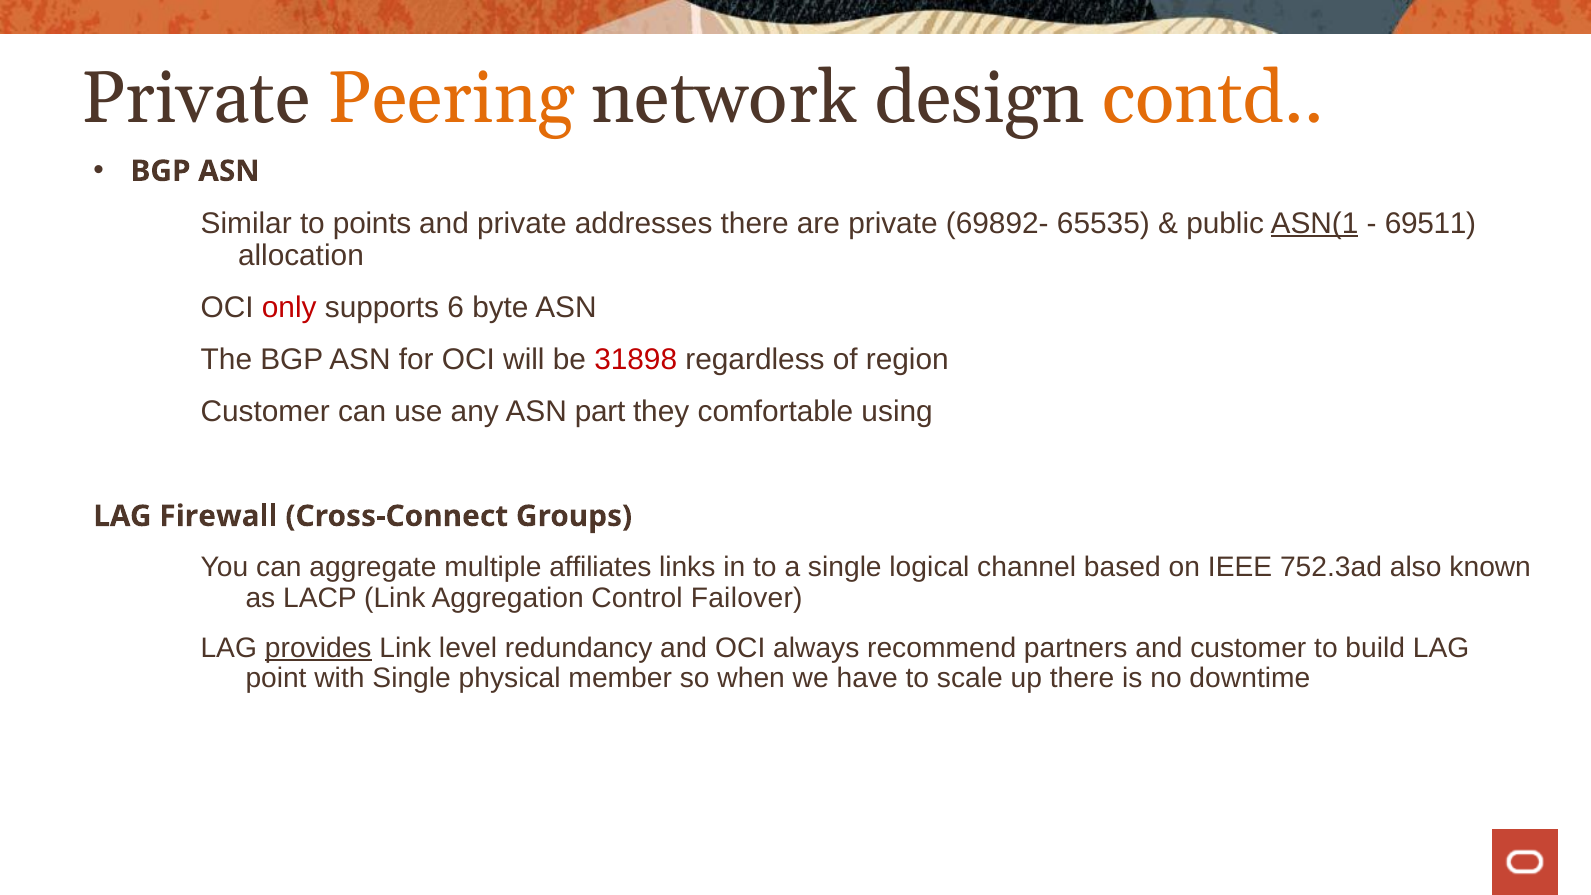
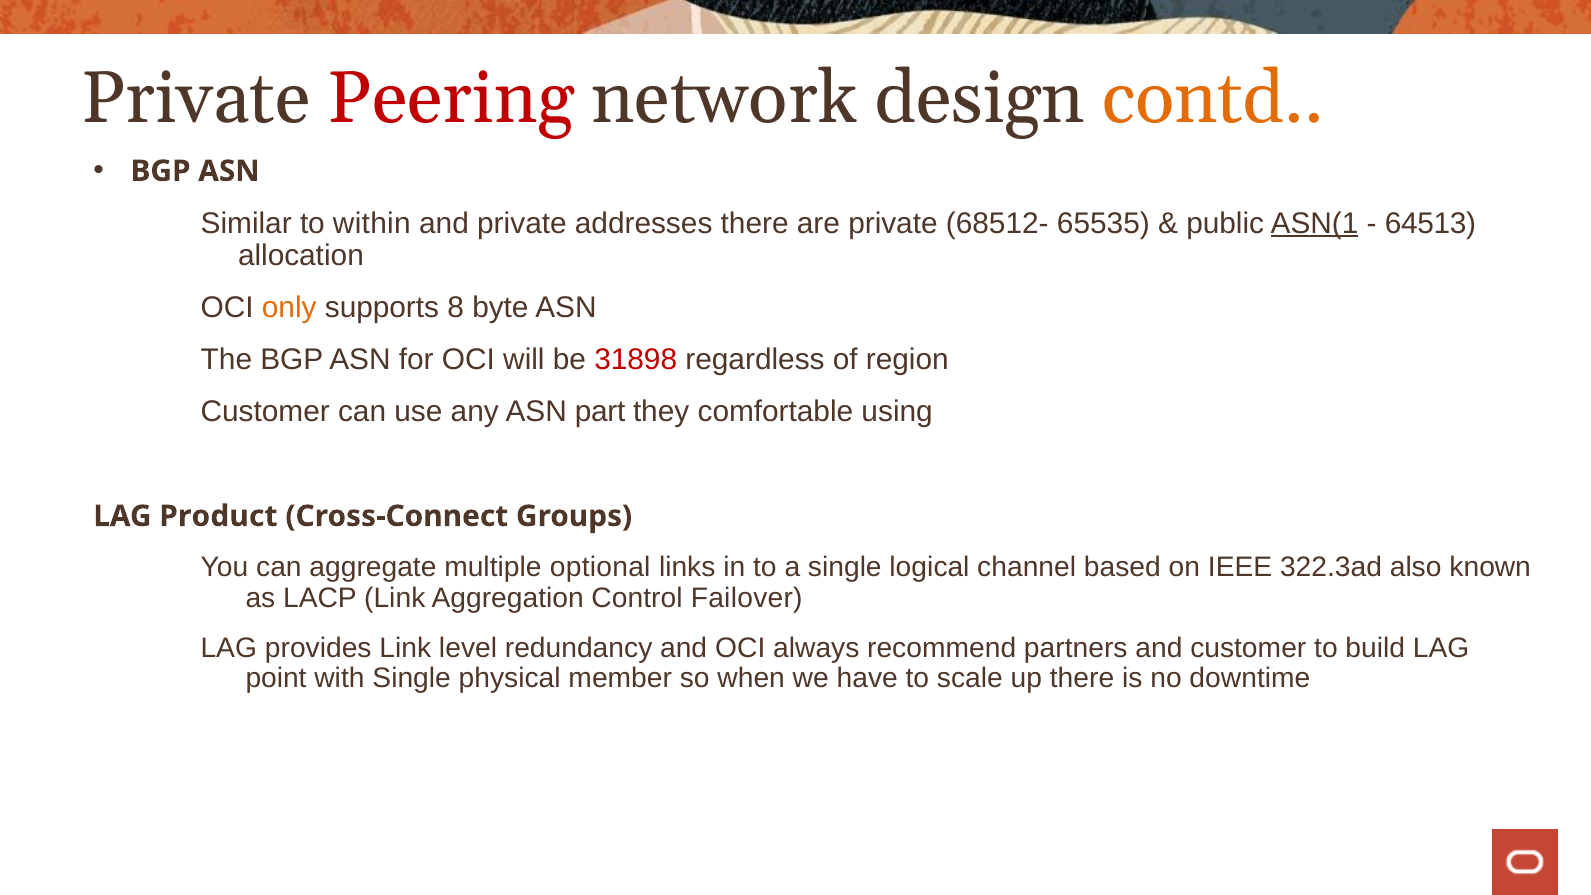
Peering colour: orange -> red (451, 99)
points: points -> within (372, 223)
69892-: 69892- -> 68512- (997, 223)
69511: 69511 -> 64513 (1430, 223)
only colour: red -> orange (289, 308)
6: 6 -> 8 (456, 308)
Firewall: Firewall -> Product (218, 516)
affiliates: affiliates -> optional (600, 567)
752.3ad: 752.3ad -> 322.3ad (1331, 567)
provides underline: present -> none (318, 648)
